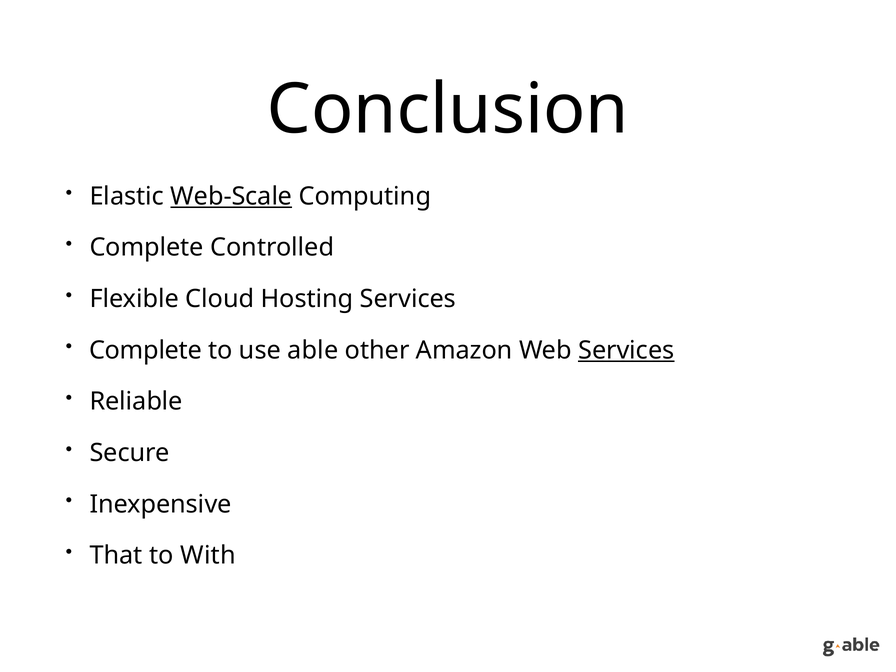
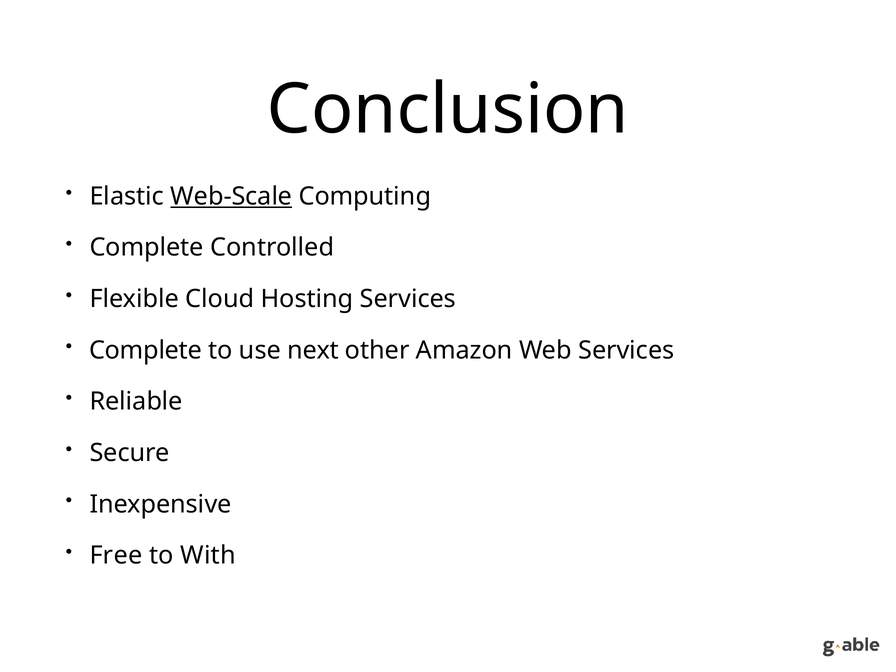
able: able -> next (313, 350)
Services underline: present -> none (626, 350)
That: That -> Free (116, 556)
